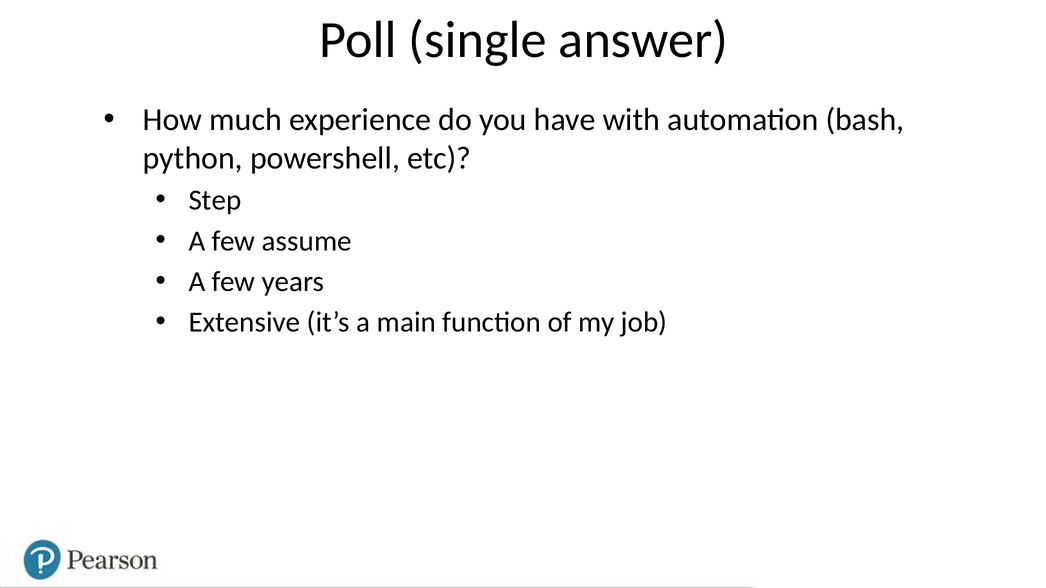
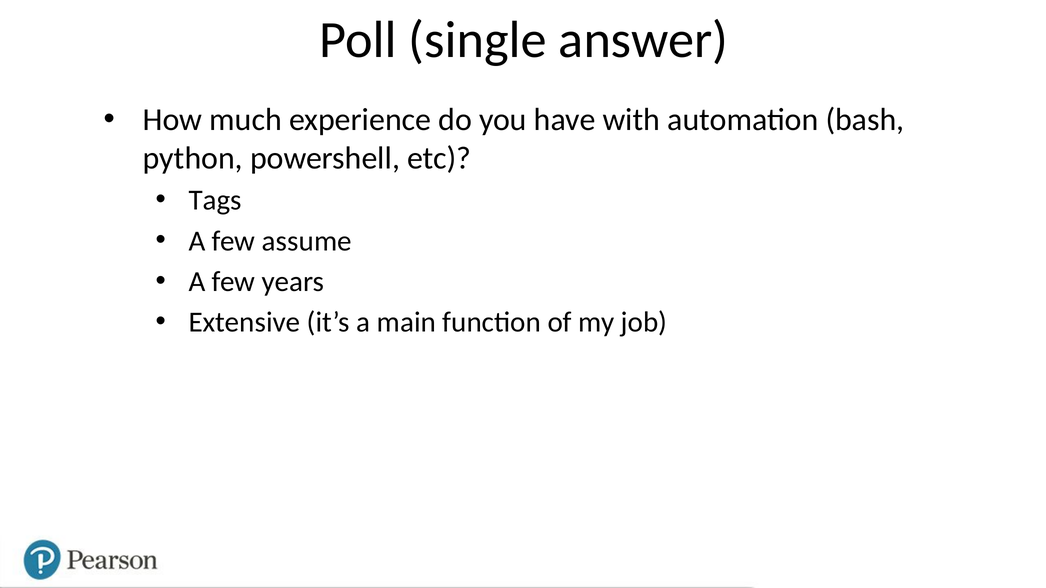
Step: Step -> Tags (215, 200)
